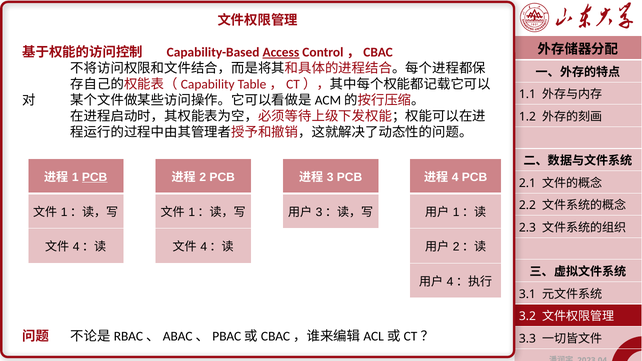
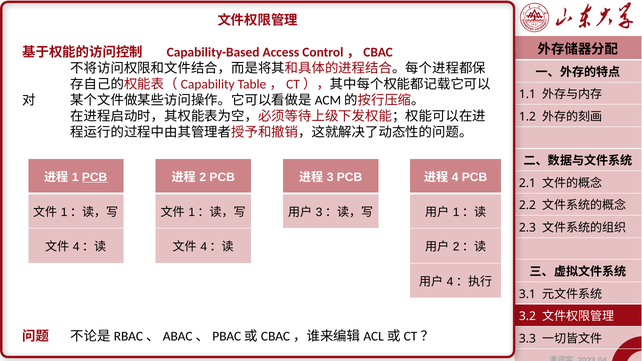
Access underline: present -> none (281, 52)
